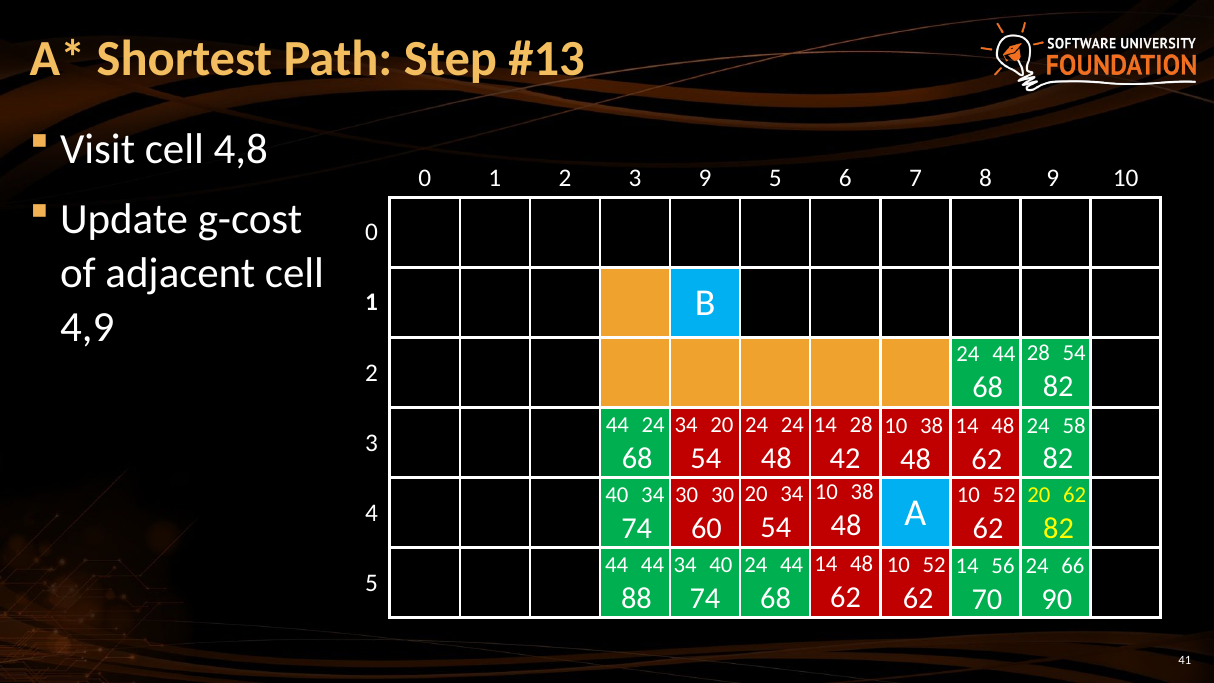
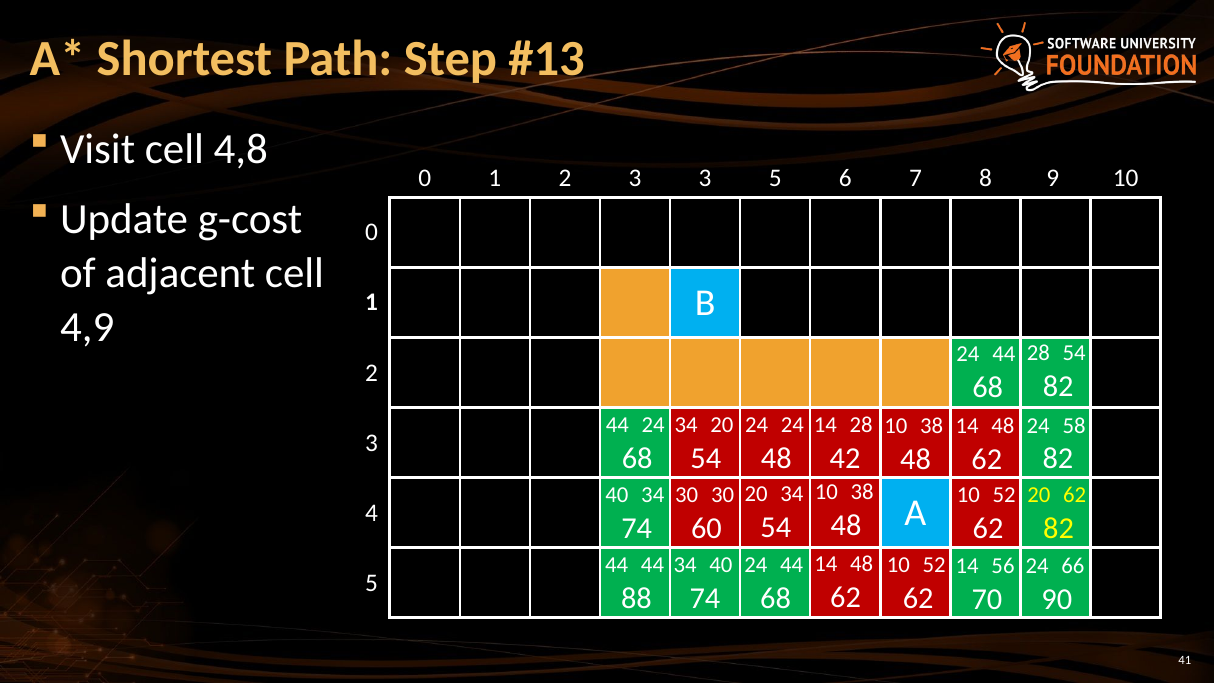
3 9: 9 -> 3 (705, 179)
